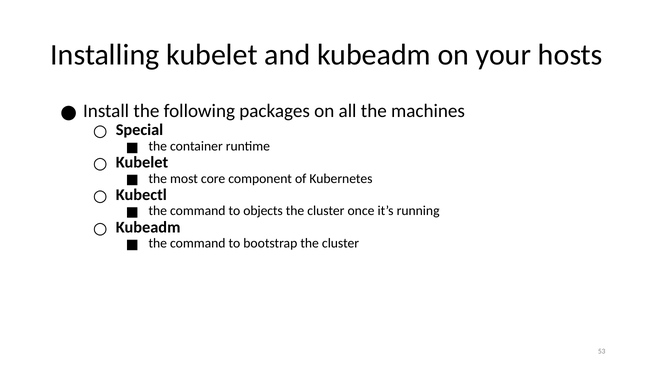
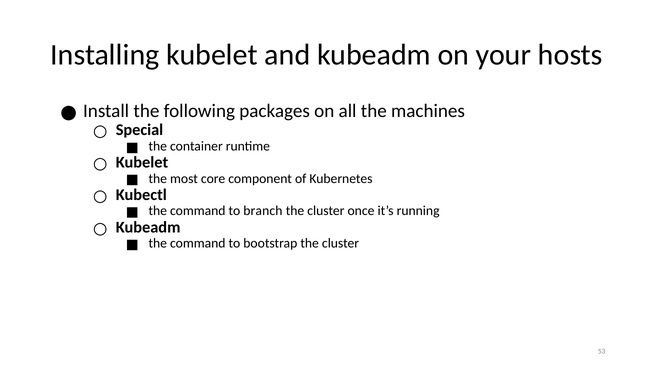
objects: objects -> branch (263, 211)
